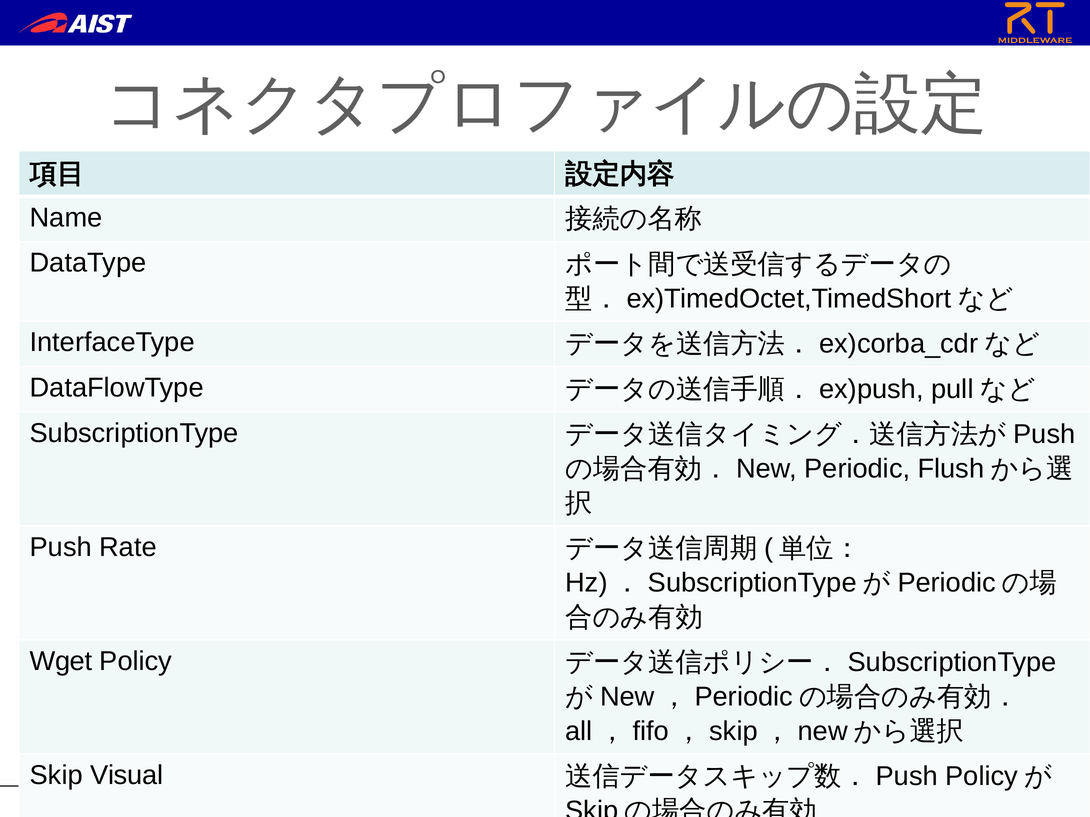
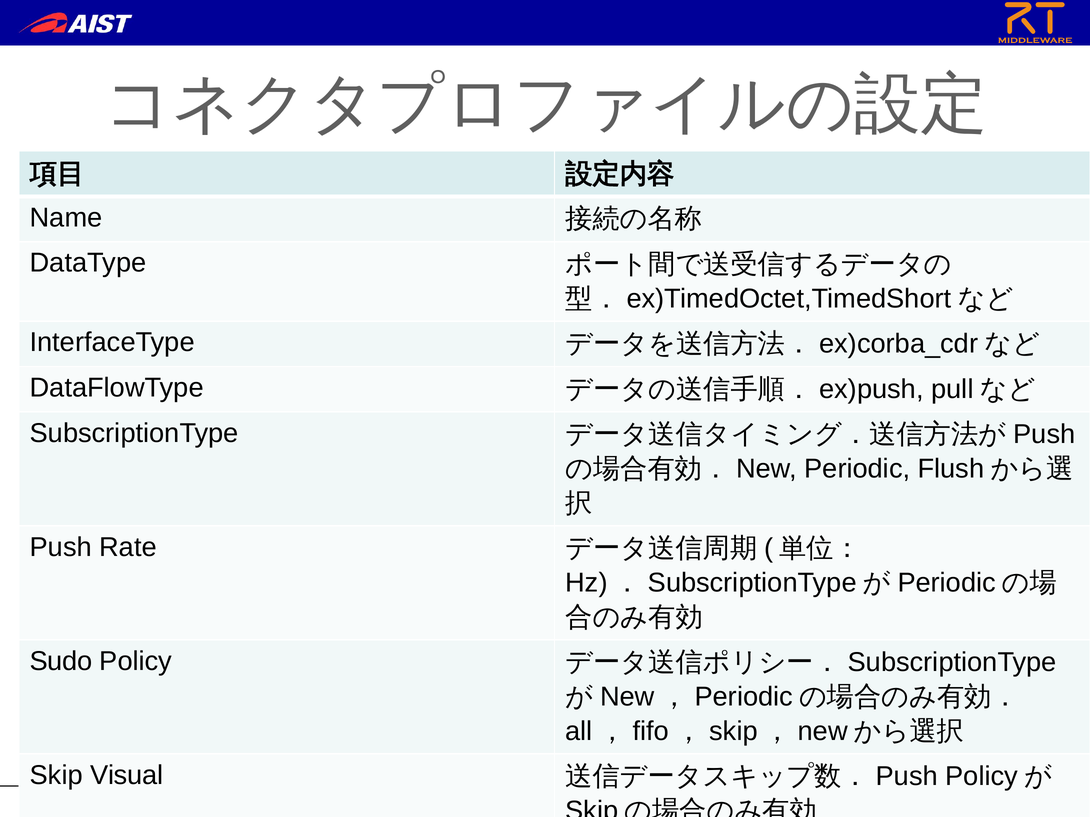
Wget: Wget -> Sudo (61, 661)
